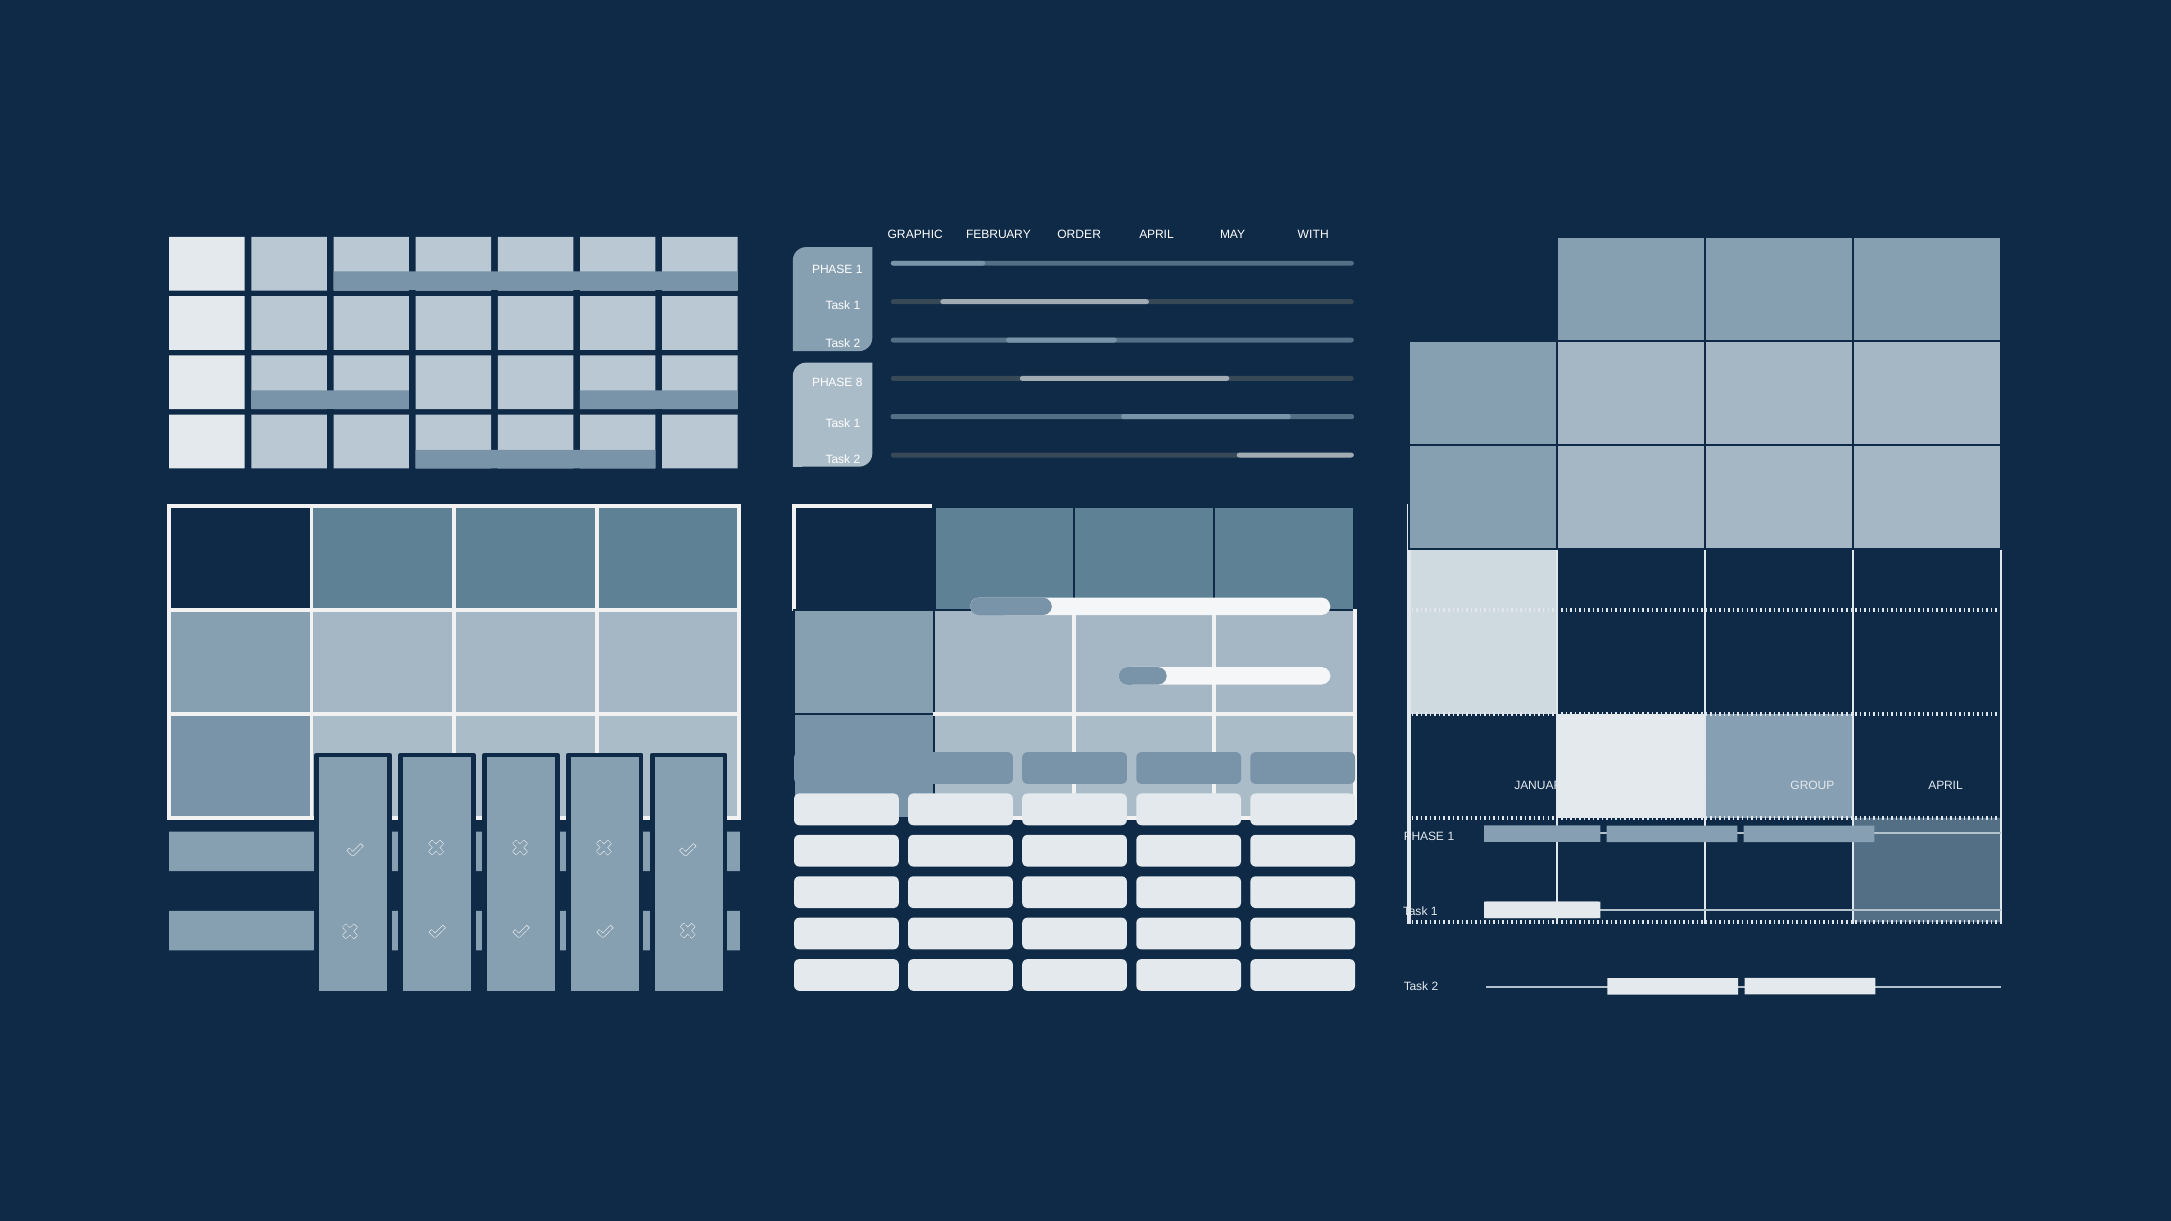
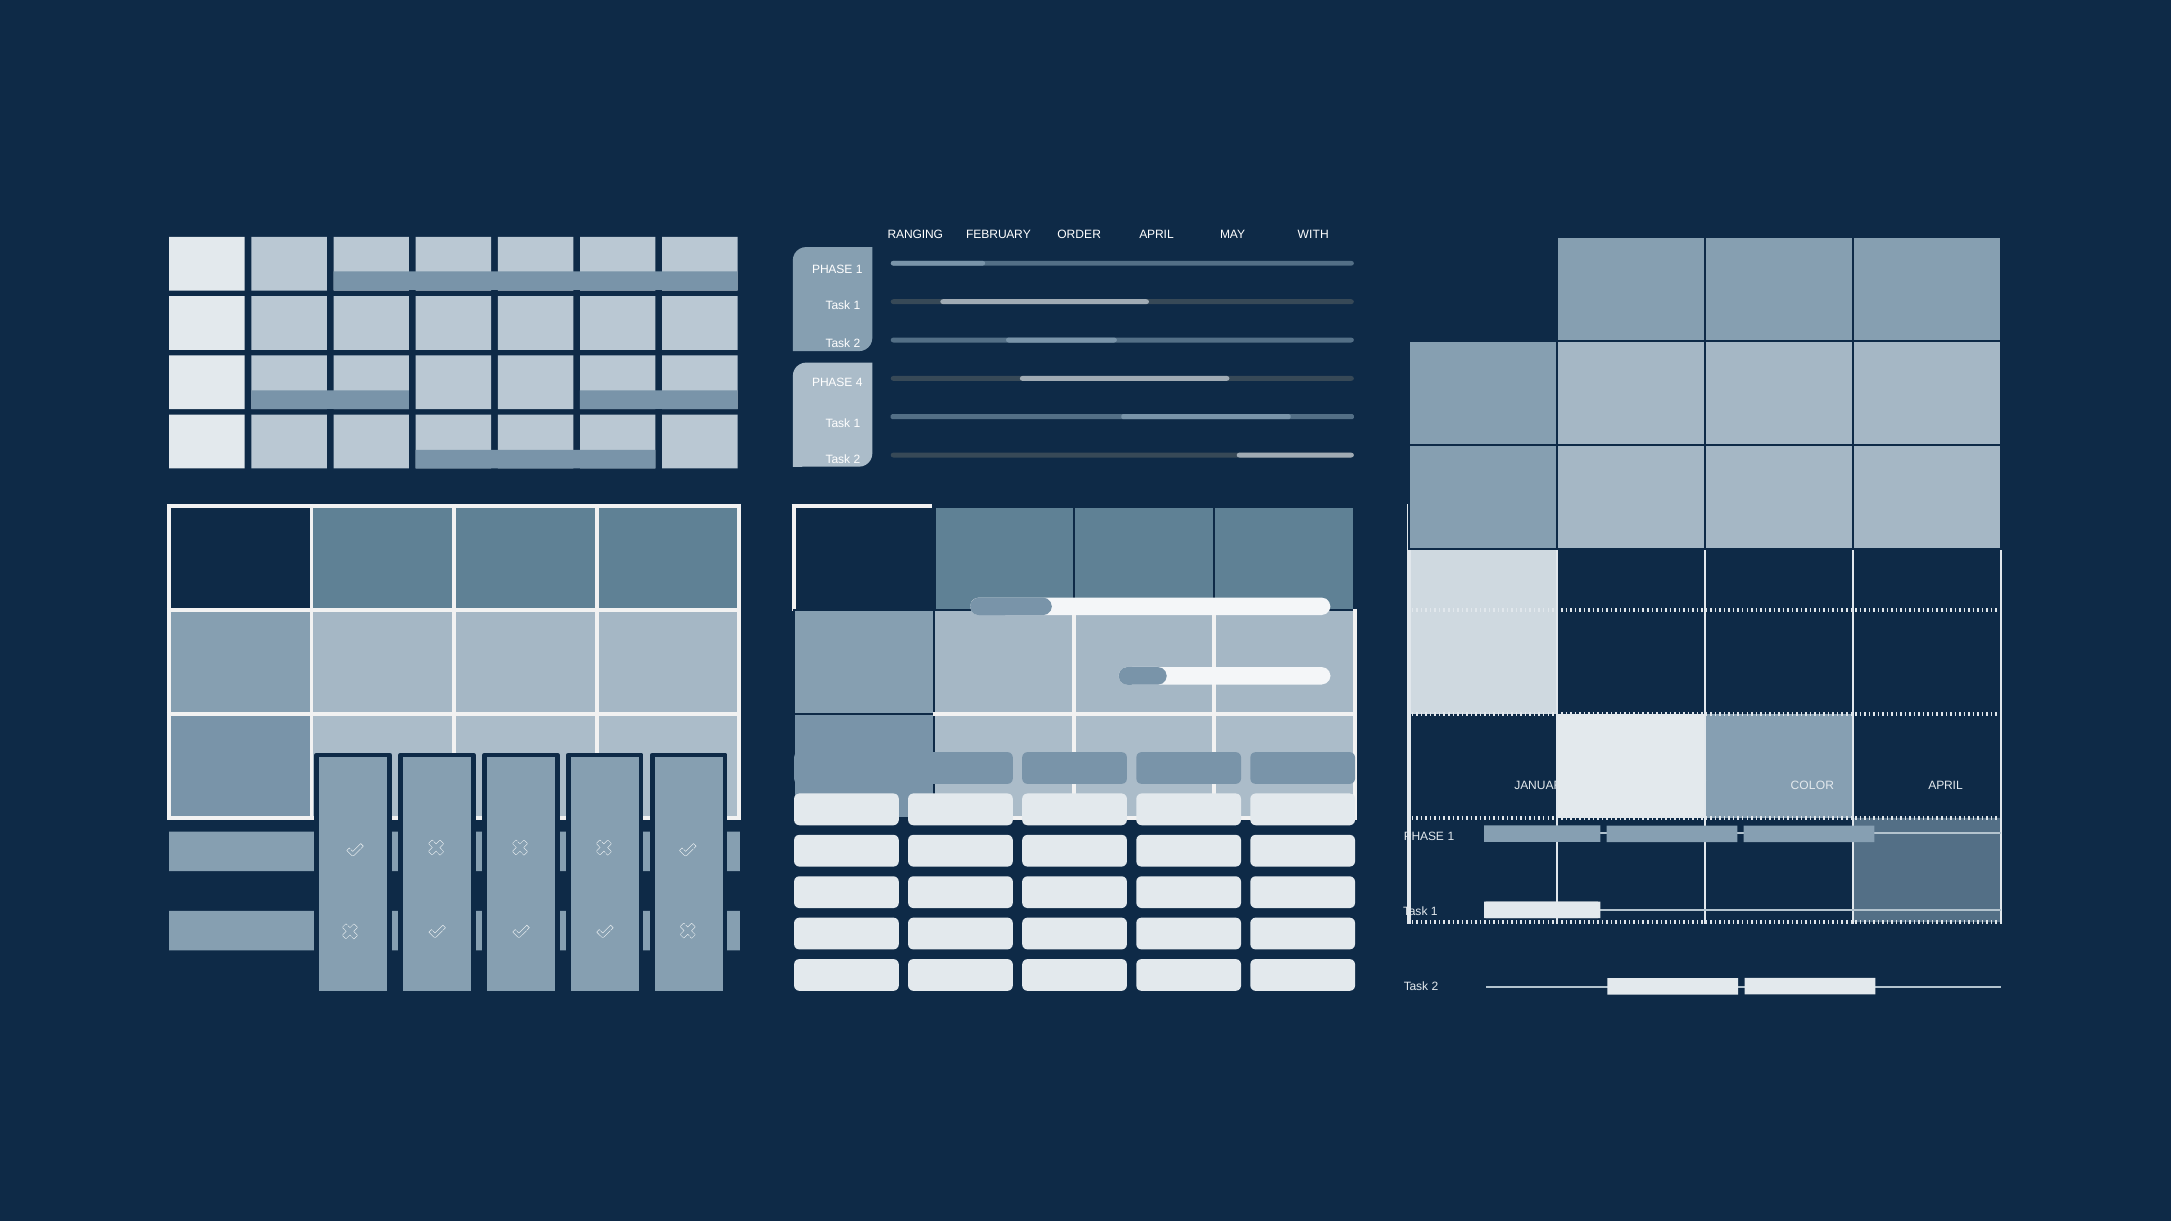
GRAPHIC: GRAPHIC -> RANGING (915, 234)
8: 8 -> 4 (859, 383)
GROUP: GROUP -> COLOR (1812, 786)
